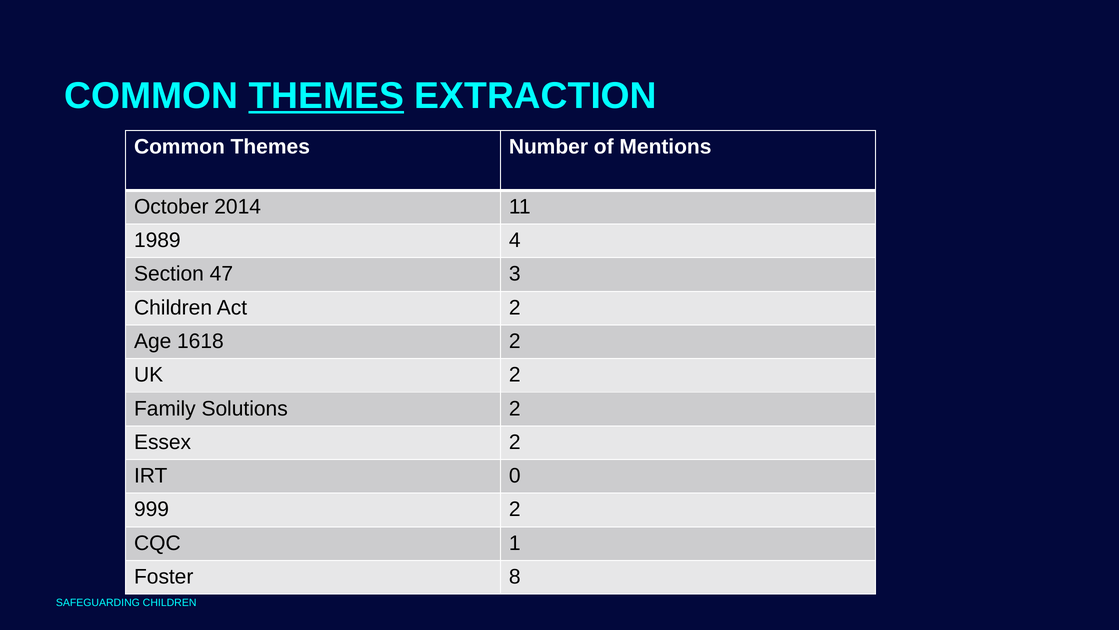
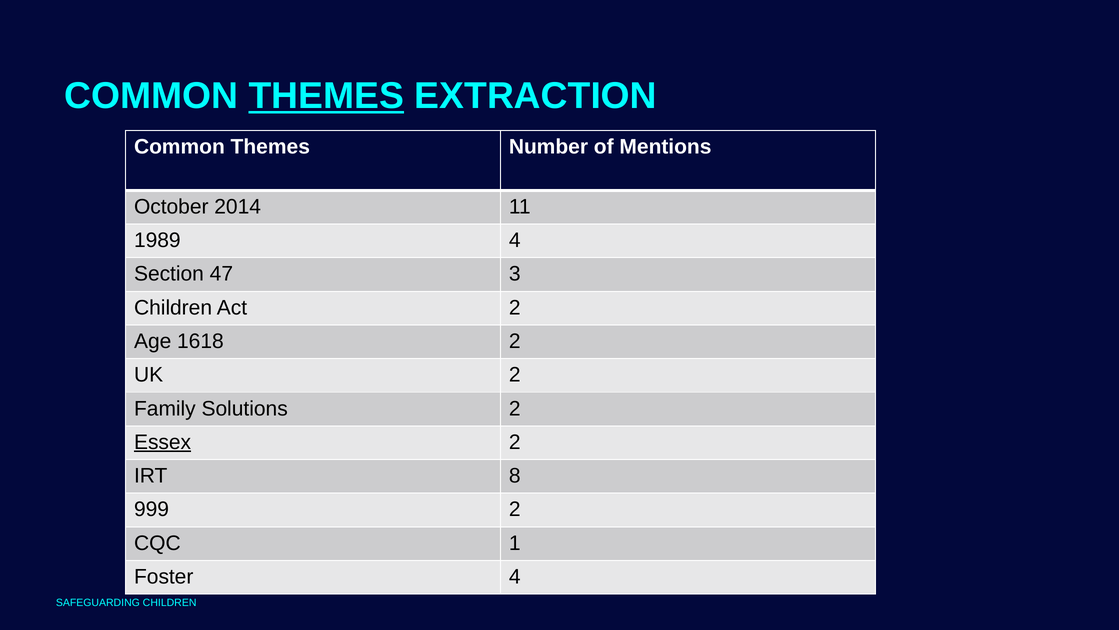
Essex underline: none -> present (163, 442)
0: 0 -> 8 (515, 475)
Foster 8: 8 -> 4 (515, 576)
